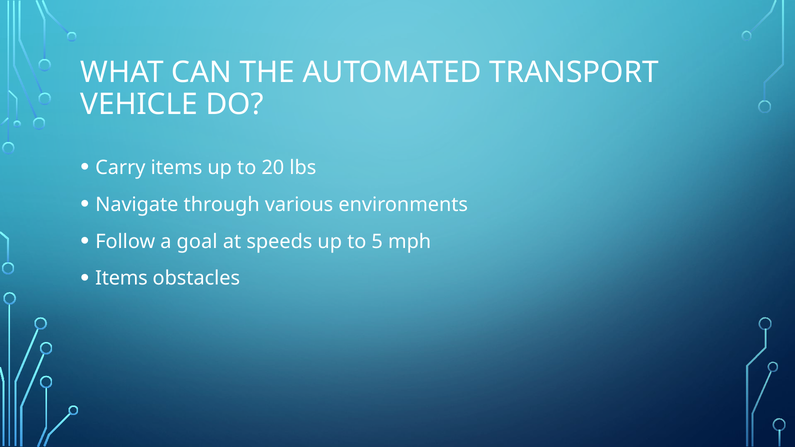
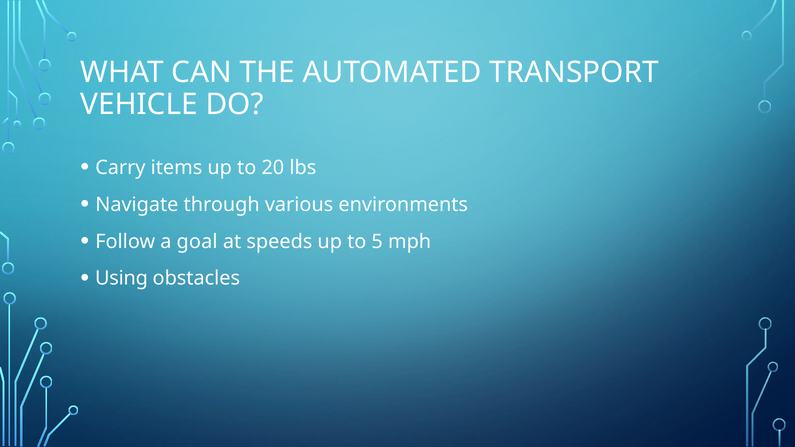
Items: Items -> Using (121, 278)
